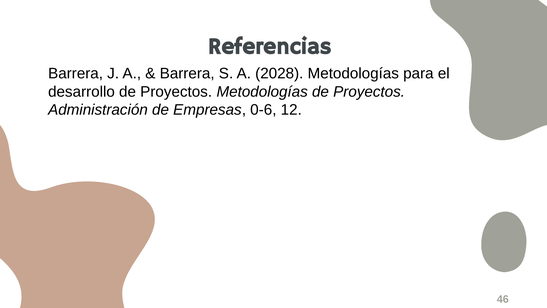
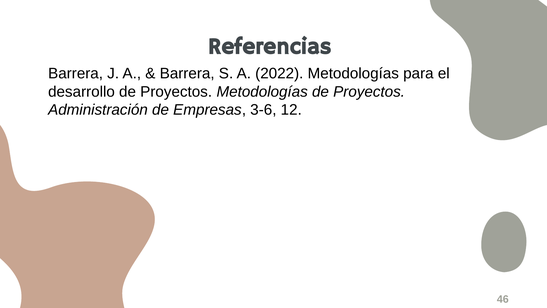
2028: 2028 -> 2022 (279, 73)
0-6: 0-6 -> 3-6 (263, 110)
